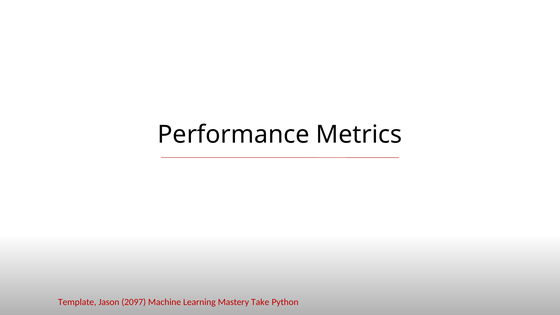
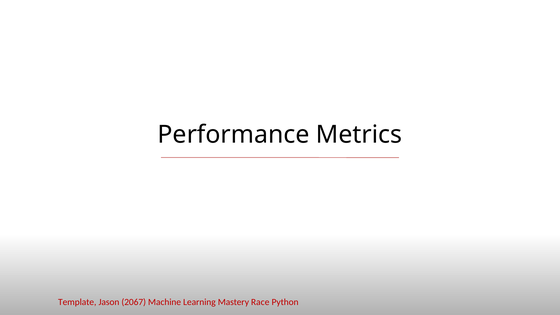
2097: 2097 -> 2067 (134, 302)
Take: Take -> Race (260, 302)
